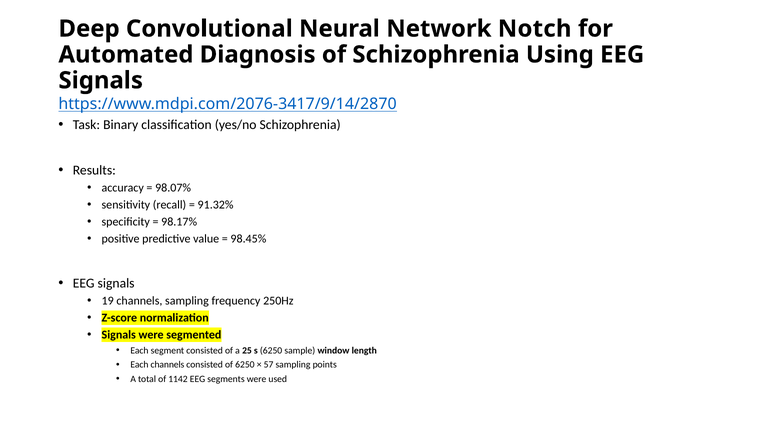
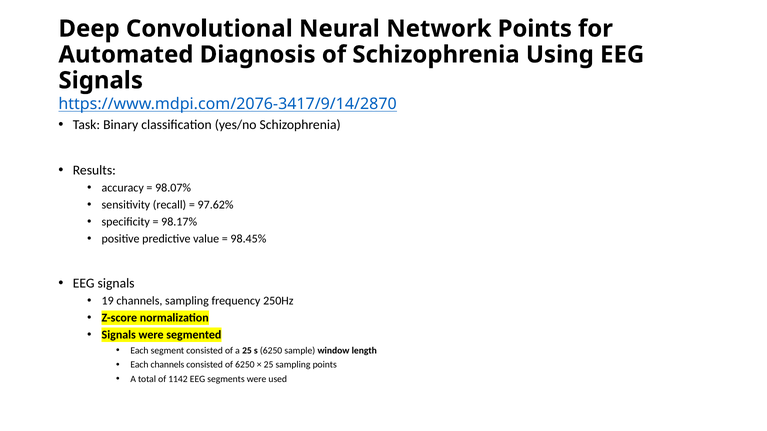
Network Notch: Notch -> Points (535, 29)
91.32%: 91.32% -> 97.62% (216, 205)
57: 57 -> 25 (268, 365)
